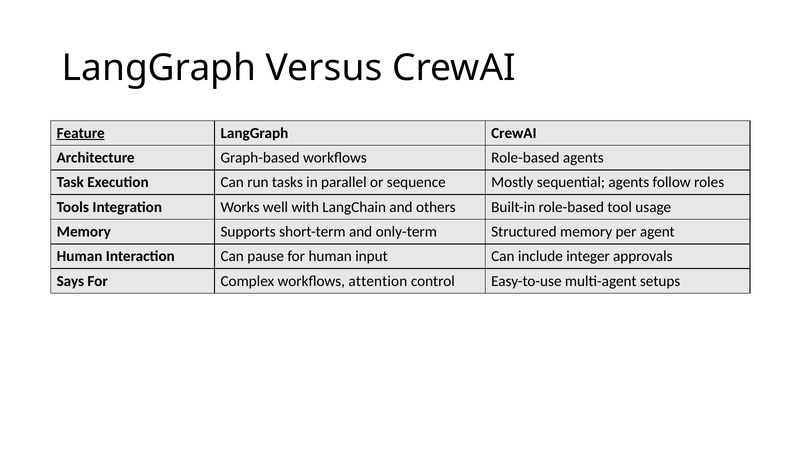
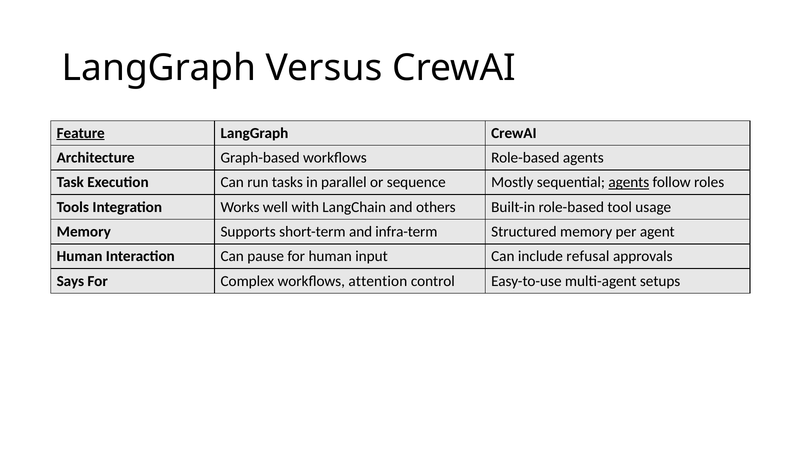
agents underline: none -> present (629, 183)
only-term: only-term -> infra-term (406, 232)
integer: integer -> refusal (588, 257)
